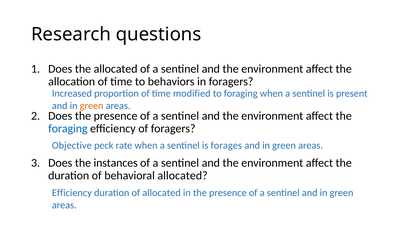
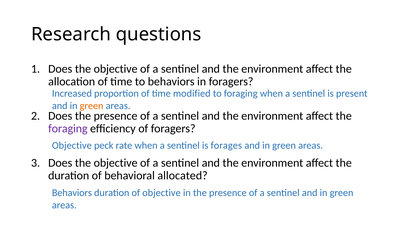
allocated: allocated -> objective (116, 69)
foraging colour: blue -> purple (68, 129)
instances: instances -> objective (116, 163)
Efficiency: Efficiency -> Behaviors (72, 193)
of allocated: allocated -> objective (162, 193)
